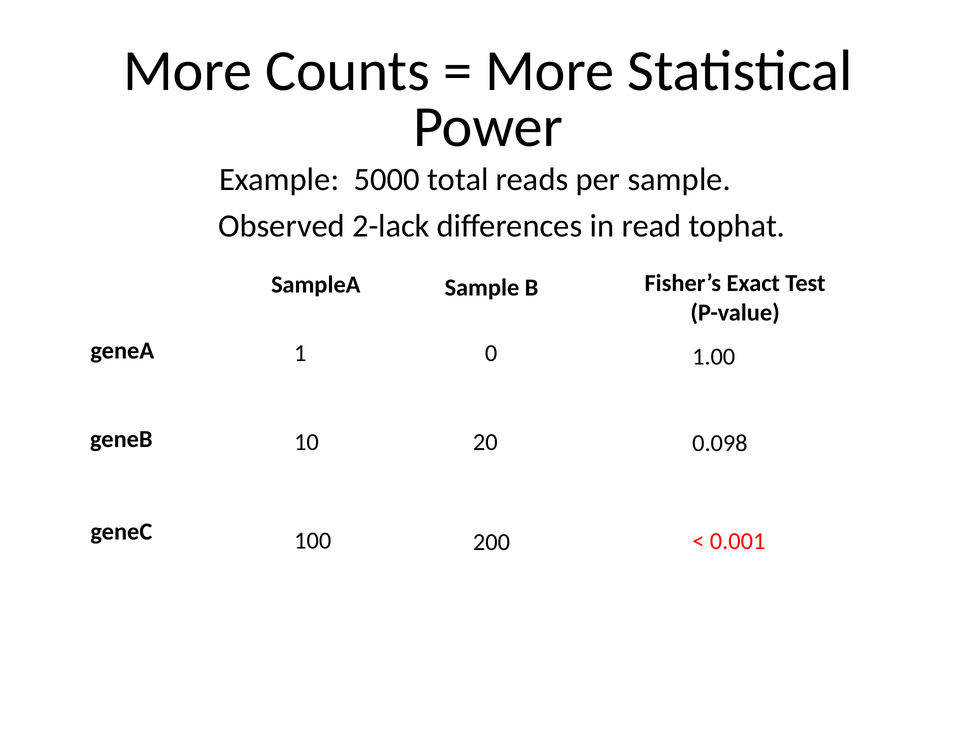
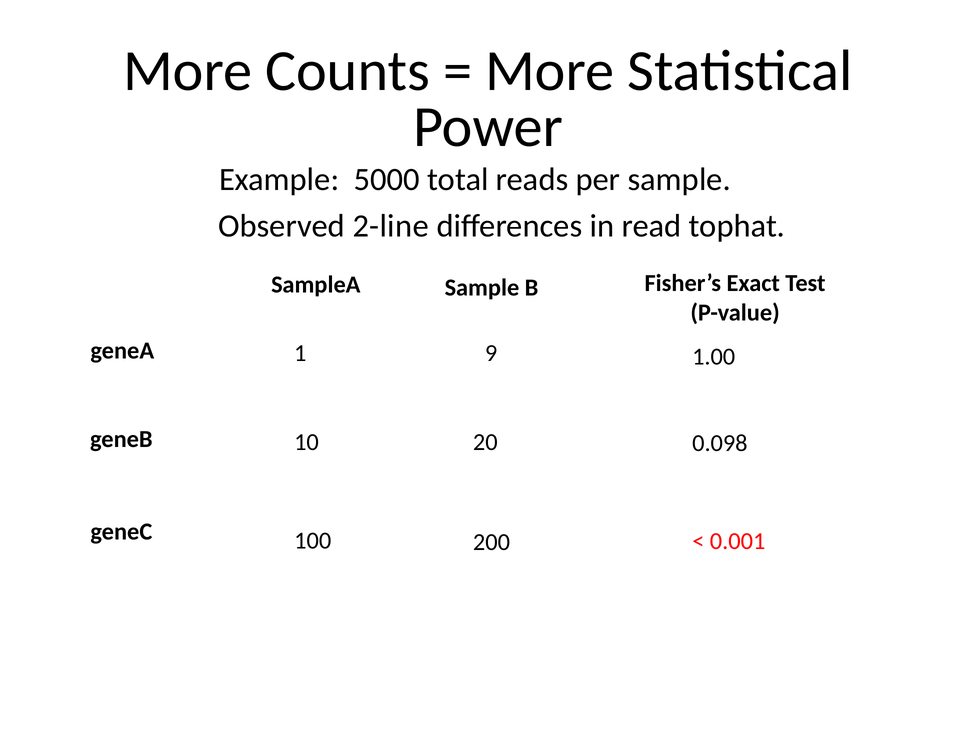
2-lack: 2-lack -> 2-line (391, 226)
0: 0 -> 9 (491, 353)
